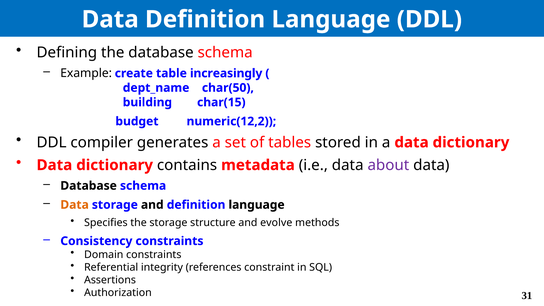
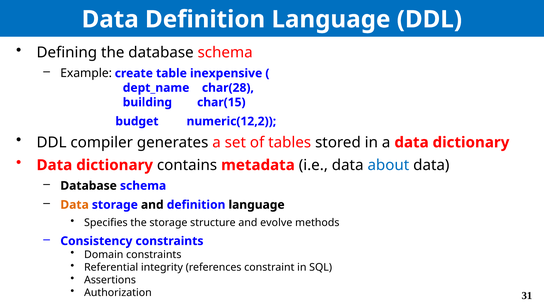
increasingly: increasingly -> inexpensive (226, 73)
char(50: char(50 -> char(28 (228, 88)
about colour: purple -> blue (388, 165)
